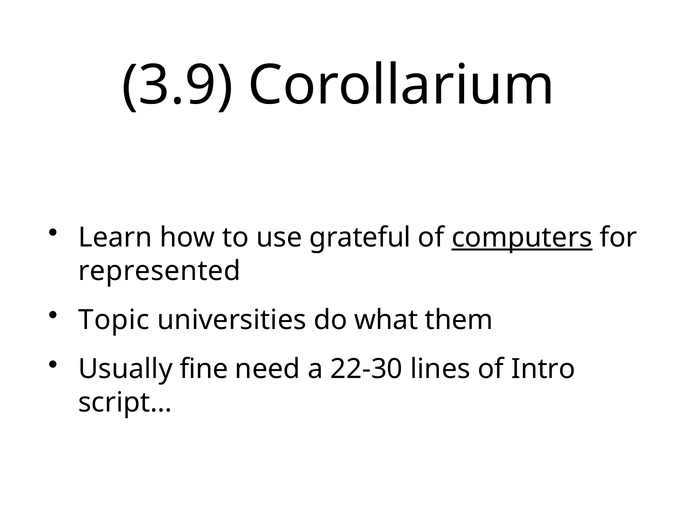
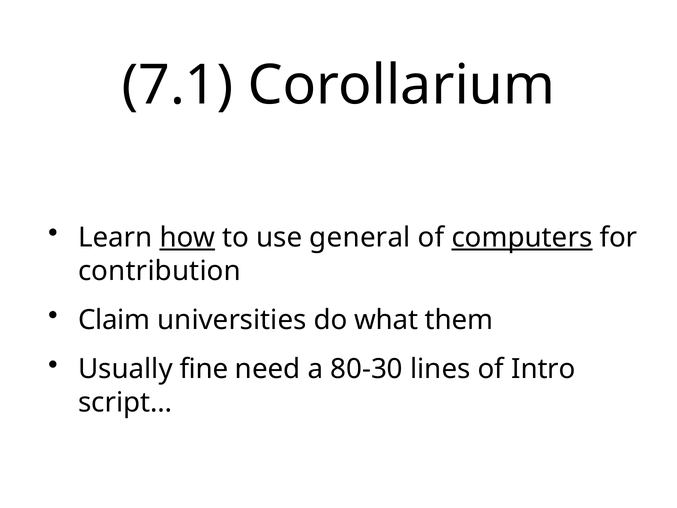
3.9: 3.9 -> 7.1 (178, 86)
how underline: none -> present (187, 237)
grateful: grateful -> general (360, 237)
represented: represented -> contribution (160, 271)
Topic: Topic -> Claim (114, 320)
22-30: 22-30 -> 80-30 (367, 369)
